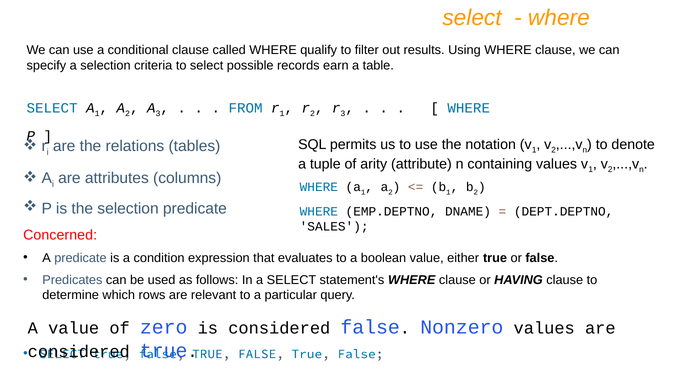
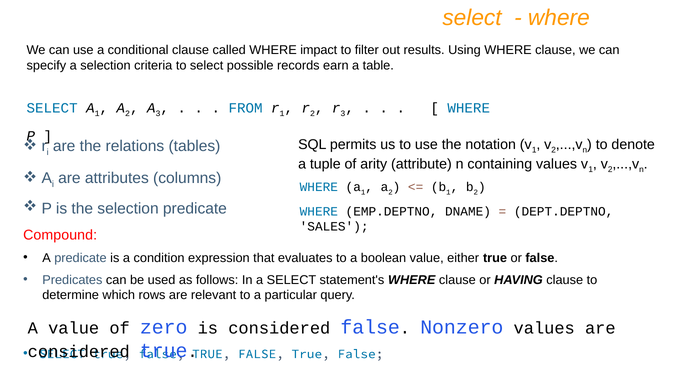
qualify: qualify -> impact (319, 50)
Concerned: Concerned -> Compound (60, 235)
